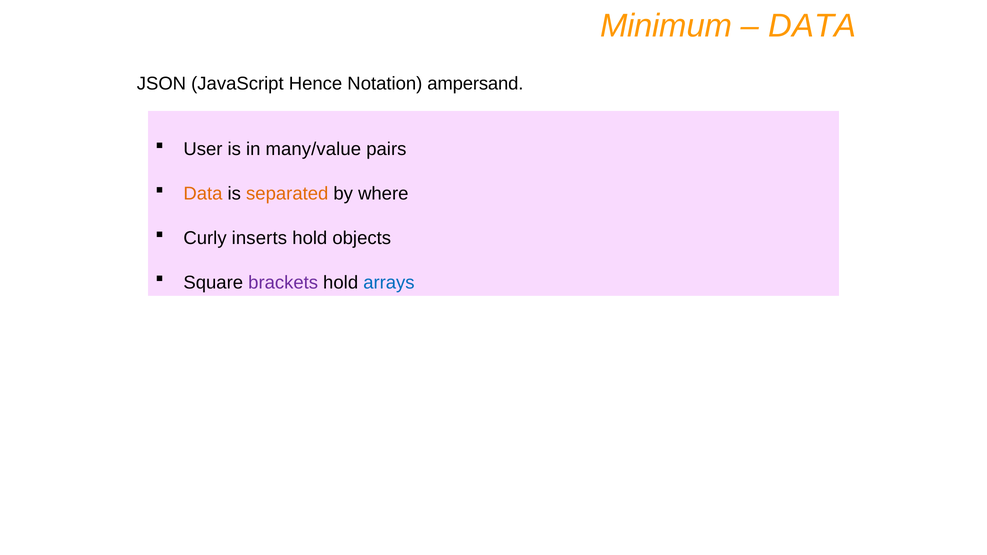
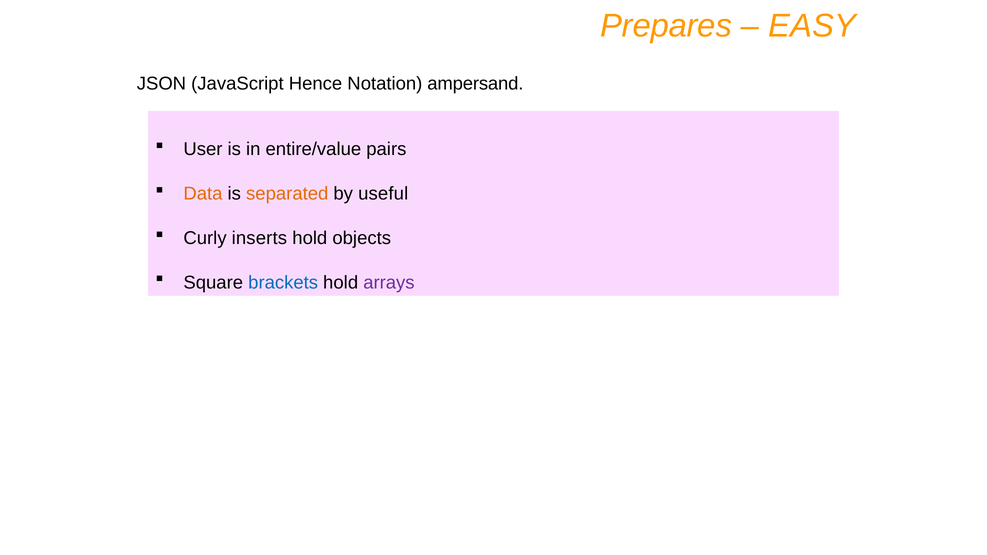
Minimum: Minimum -> Prepares (666, 26)
DATA: DATA -> EASY (812, 26)
many/value: many/value -> entire/value (313, 149)
where: where -> useful (383, 194)
brackets colour: purple -> blue (283, 283)
arrays colour: blue -> purple (389, 283)
